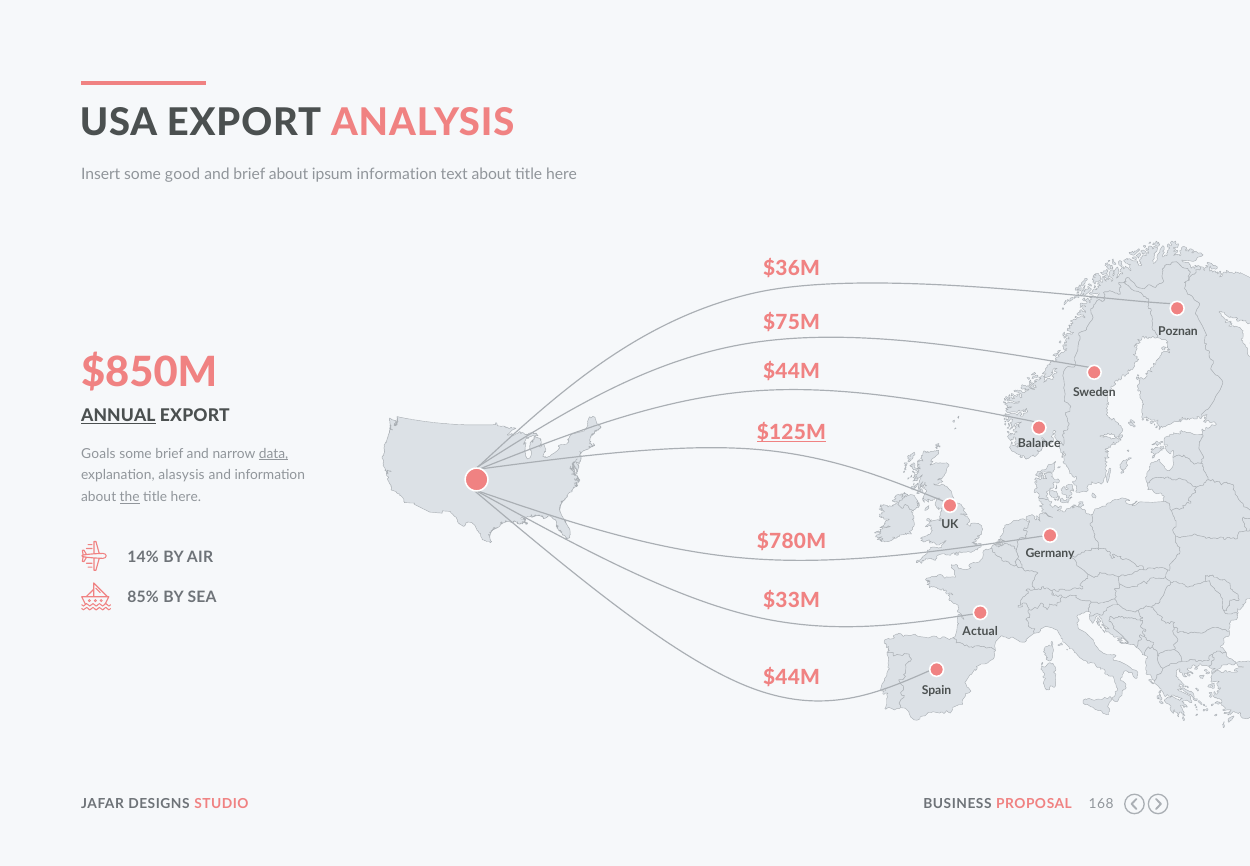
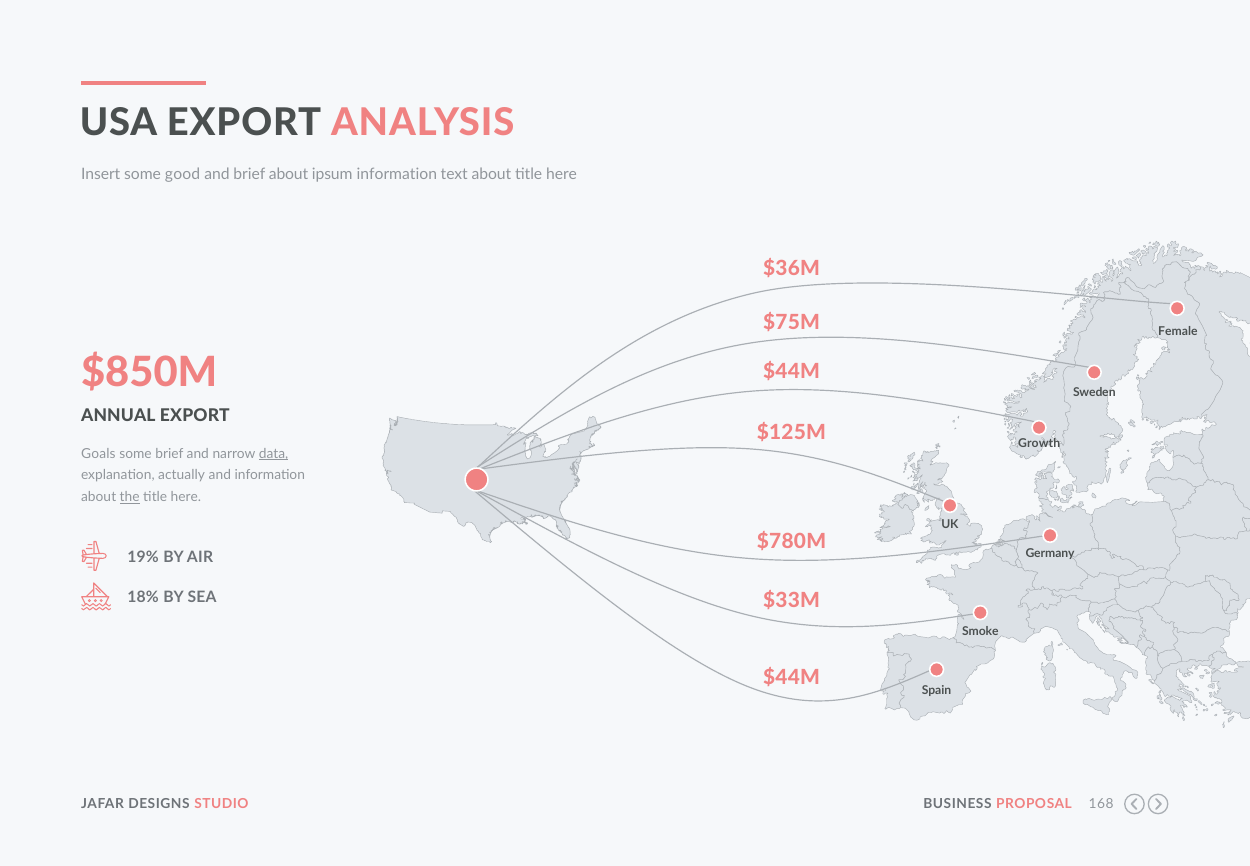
Poznan: Poznan -> Female (1178, 331)
ANNUAL underline: present -> none (118, 416)
$125M underline: present -> none (791, 432)
Balance: Balance -> Growth (1039, 443)
alasysis: alasysis -> actually (182, 475)
14%: 14% -> 19% (143, 556)
85%: 85% -> 18% (143, 597)
Actual: Actual -> Smoke (980, 631)
